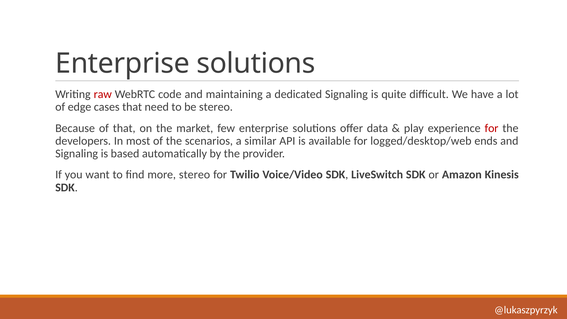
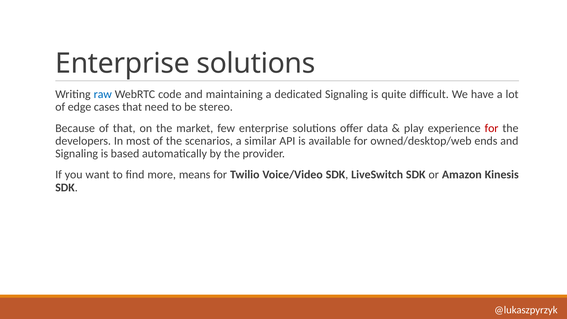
raw colour: red -> blue (103, 94)
logged/desktop/web: logged/desktop/web -> owned/desktop/web (421, 141)
more stereo: stereo -> means (195, 175)
